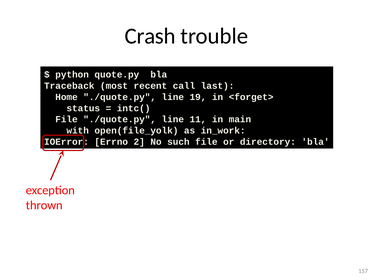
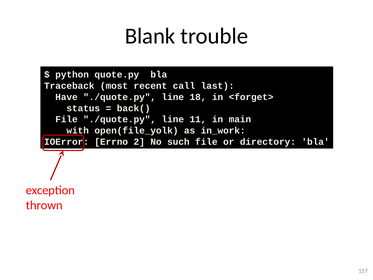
Crash: Crash -> Blank (150, 36)
Home: Home -> Have (66, 97)
19: 19 -> 18 (198, 97)
intc(: intc( -> back( (134, 108)
